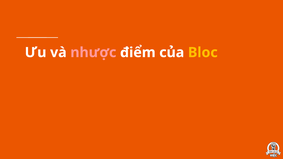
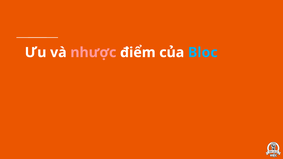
Bloc colour: yellow -> light blue (203, 53)
